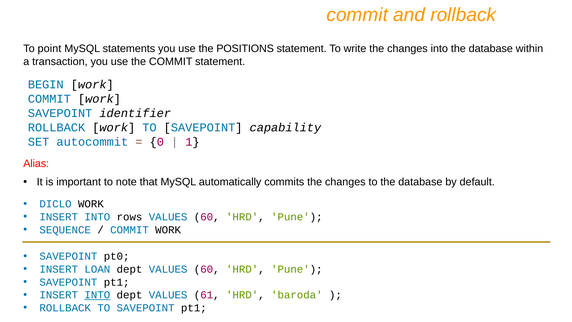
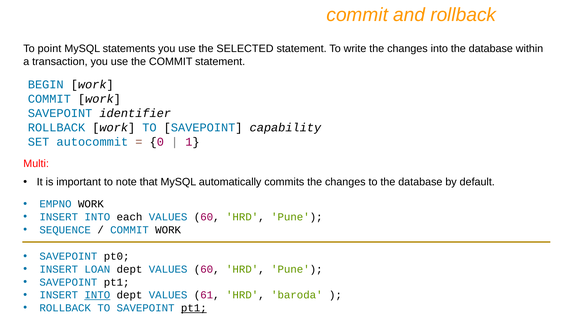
POSITIONS: POSITIONS -> SELECTED (245, 49)
Alias: Alias -> Multi (36, 163)
DICLO: DICLO -> EMPNO (56, 204)
rows: rows -> each (130, 217)
pt1 underline: none -> present (194, 308)
